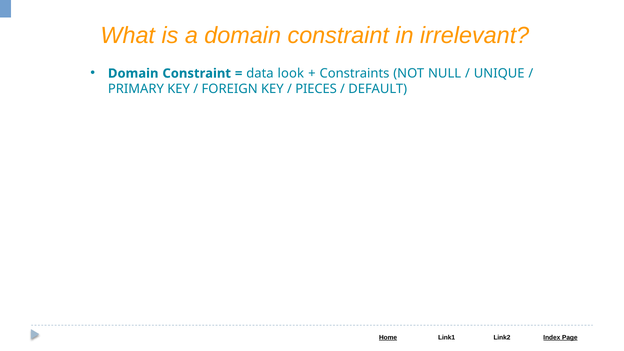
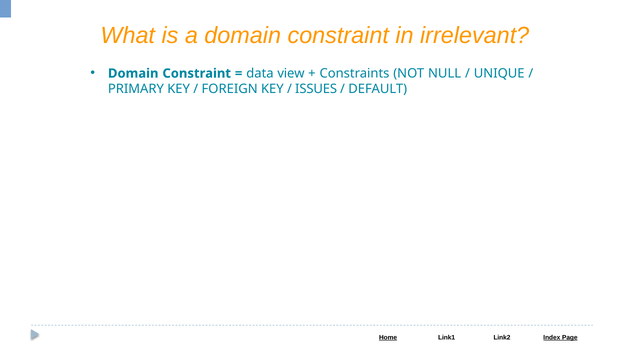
look: look -> view (291, 73)
PIECES: PIECES -> ISSUES (316, 89)
